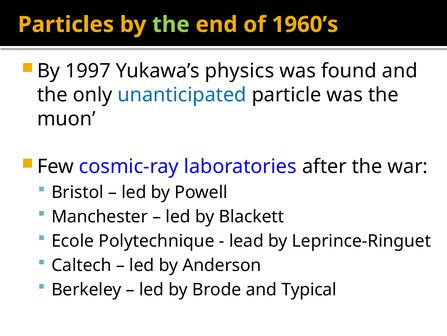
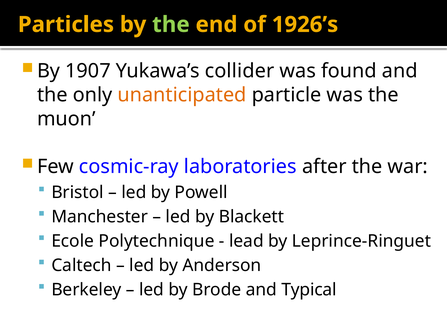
1960’s: 1960’s -> 1926’s (305, 25)
1997: 1997 -> 1907 (88, 71)
physics: physics -> collider (240, 71)
unanticipated colour: blue -> orange (182, 95)
